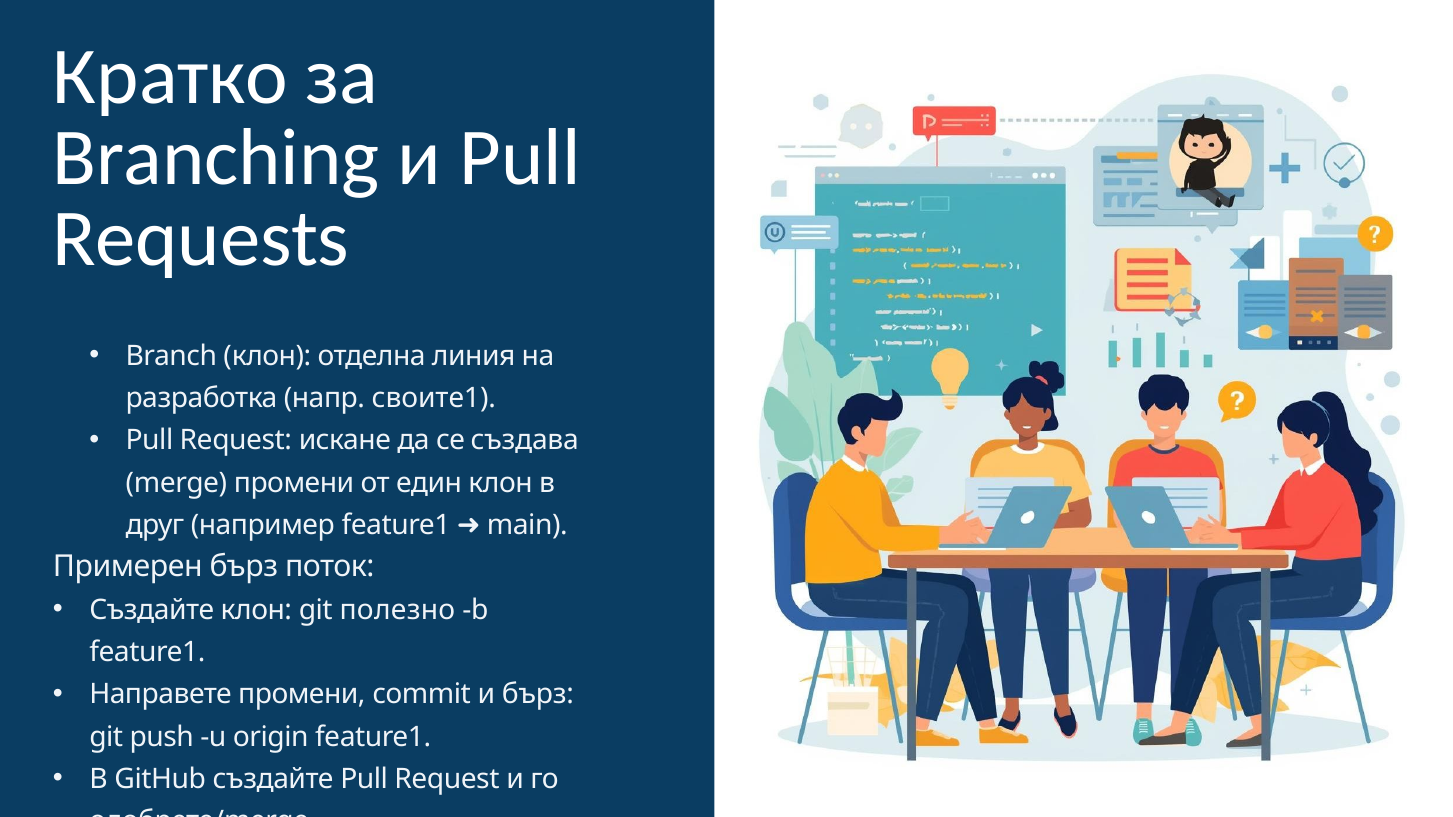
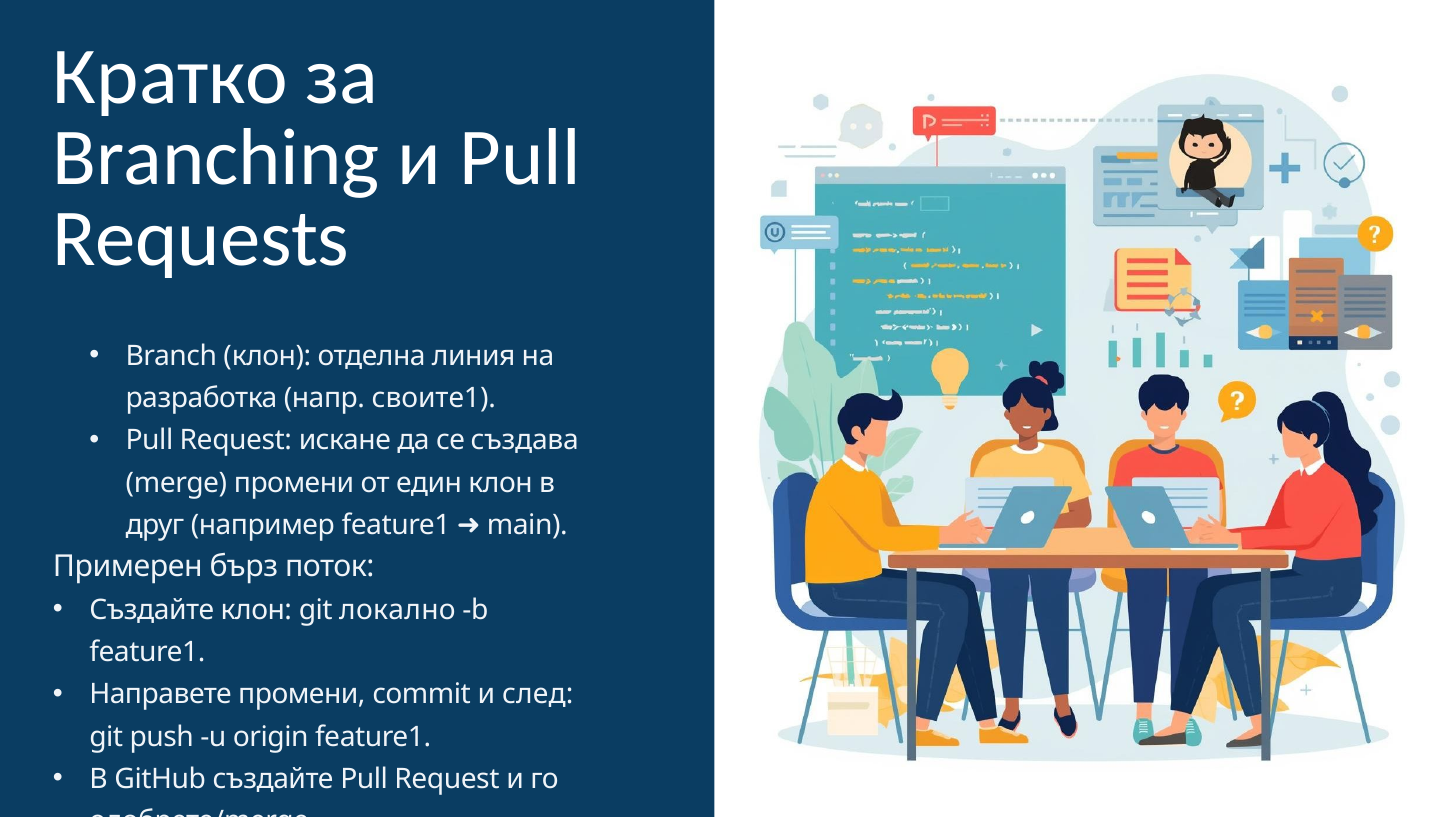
полезно: полезно -> локално (397, 610)
и бърз: бърз -> след (538, 695)
